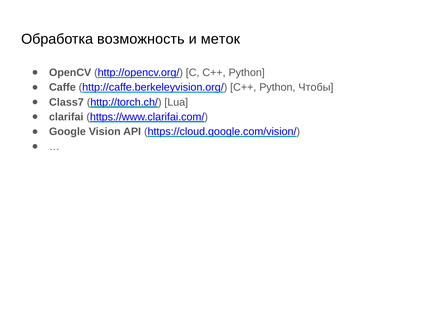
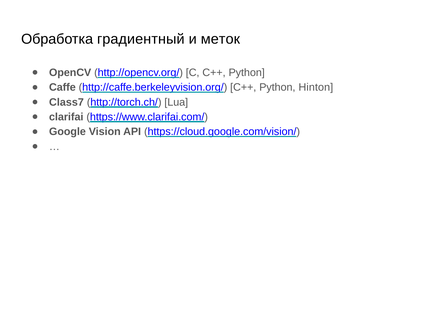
возможность: возможность -> градиентный (141, 39)
Чтобы: Чтобы -> Hinton (316, 88)
